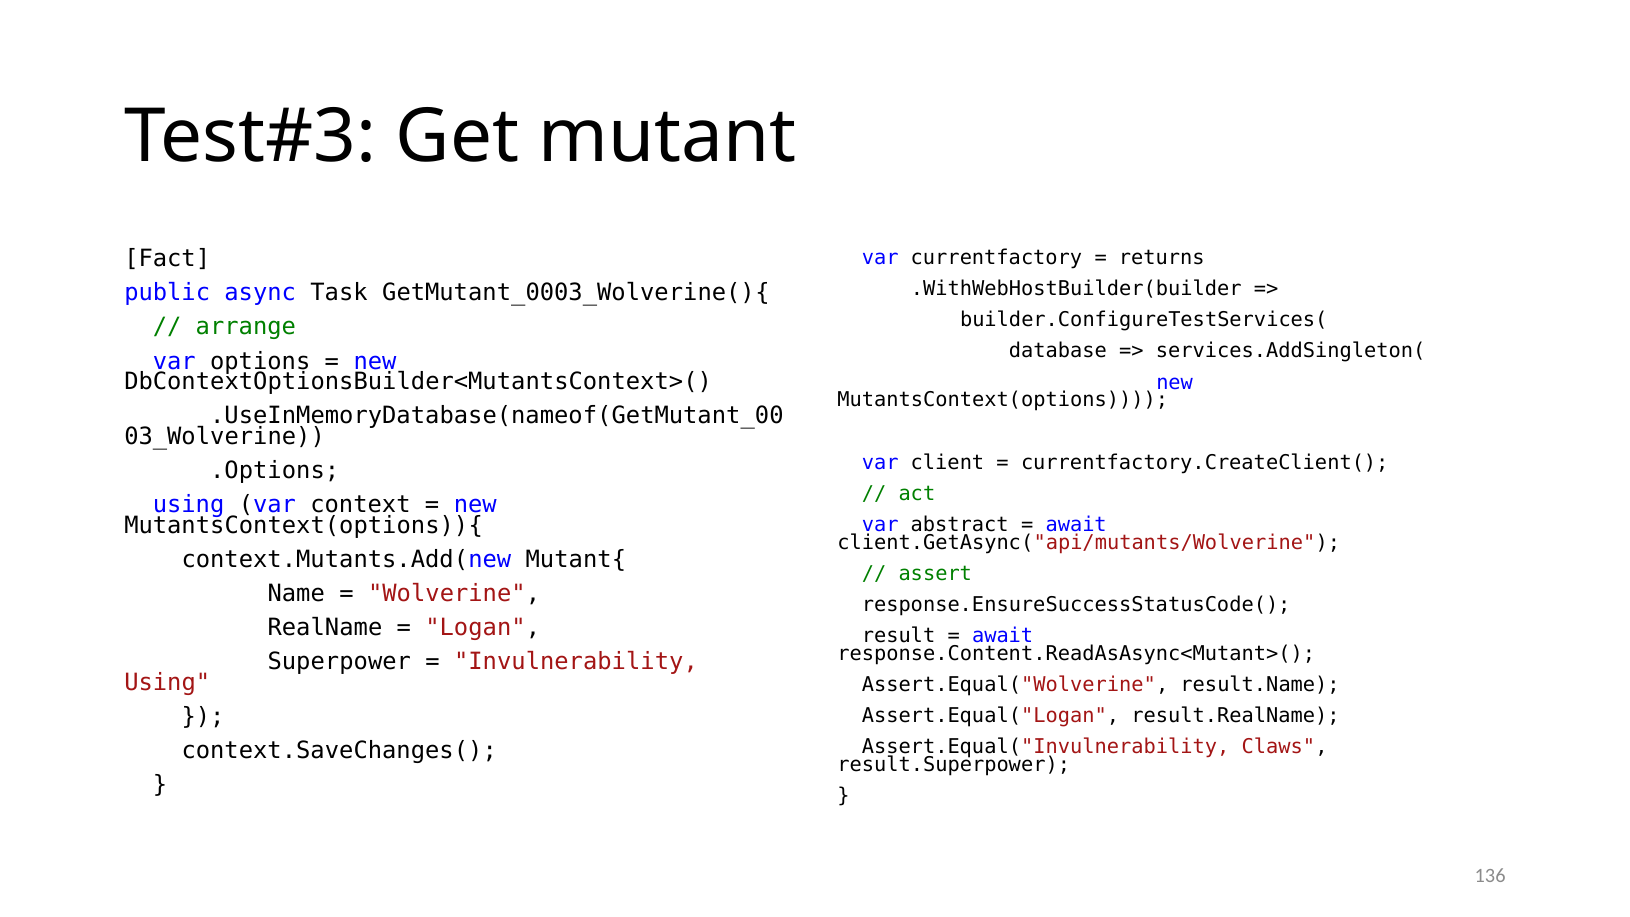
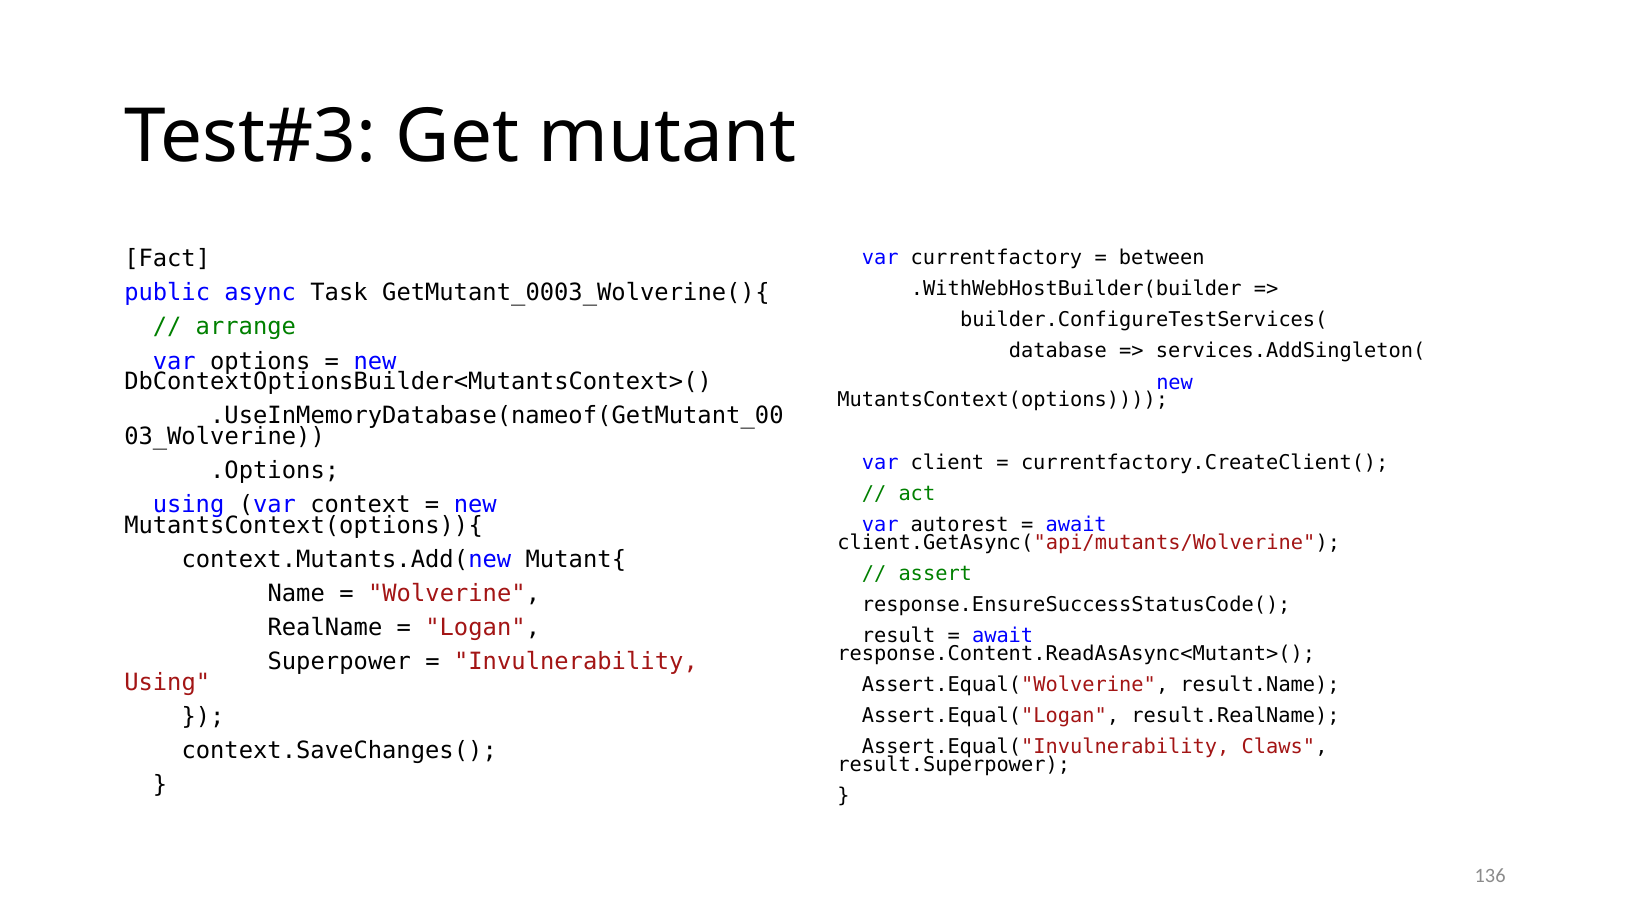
returns: returns -> between (1162, 258)
abstract: abstract -> autorest (960, 525)
